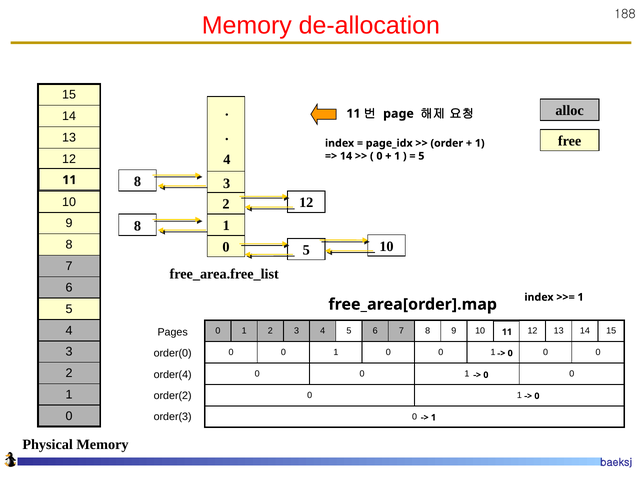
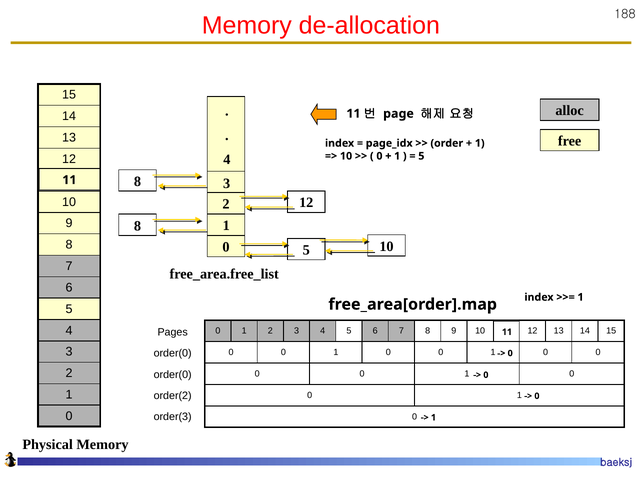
14: 14 -> 10 (346, 156)
order(4: order(4 -> order(0 (173, 375)
